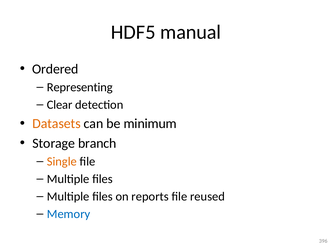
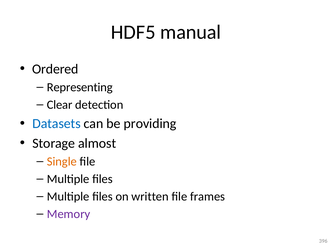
Datasets colour: orange -> blue (57, 124)
minimum: minimum -> providing (150, 124)
branch: branch -> almost (97, 143)
reports: reports -> written (150, 197)
reused: reused -> frames (208, 197)
Memory colour: blue -> purple (69, 214)
